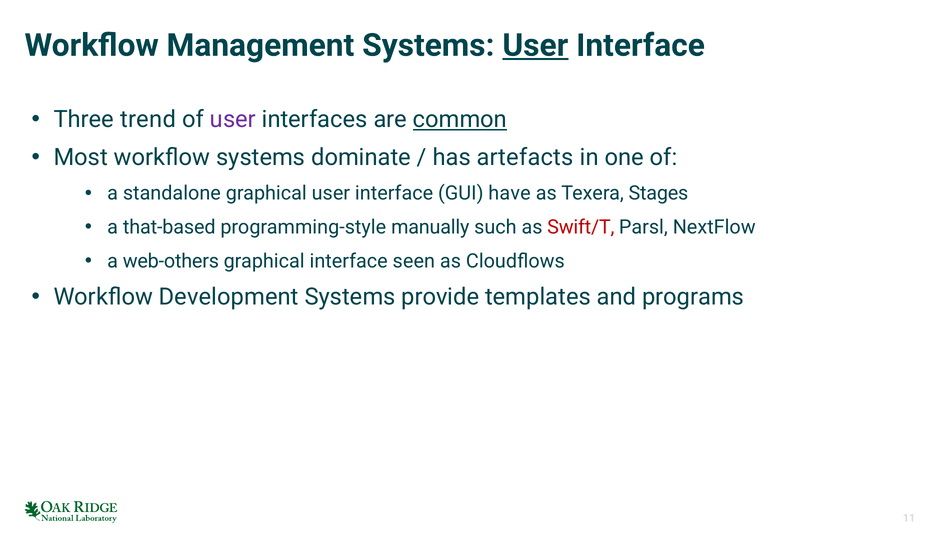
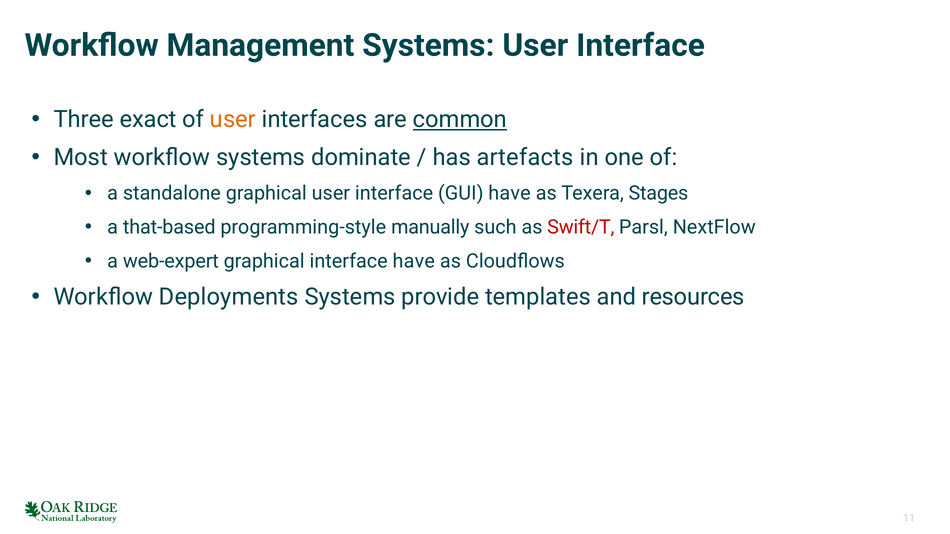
User underline: present -> none (535, 45)
trend: trend -> exact (148, 119)
user colour: purple -> orange (233, 119)
web-others: web-others -> web-expert (171, 261)
interface seen: seen -> have (414, 261)
Development: Development -> Deployments (229, 297)
programs: programs -> resources (693, 297)
